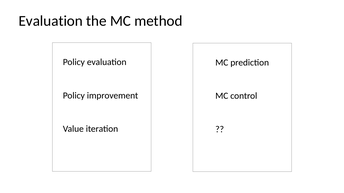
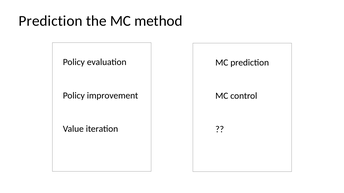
Evaluation: Evaluation -> Prediction (51, 21)
